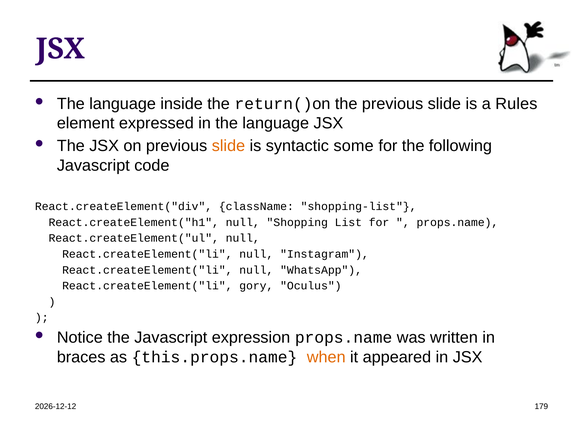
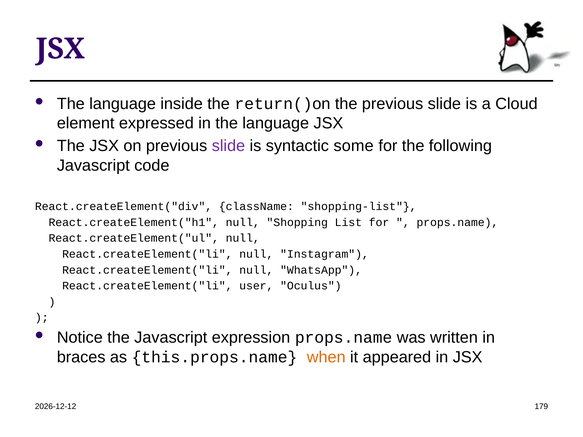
Rules: Rules -> Cloud (516, 104)
slide colour: orange -> purple (228, 146)
gory: gory -> user (256, 286)
